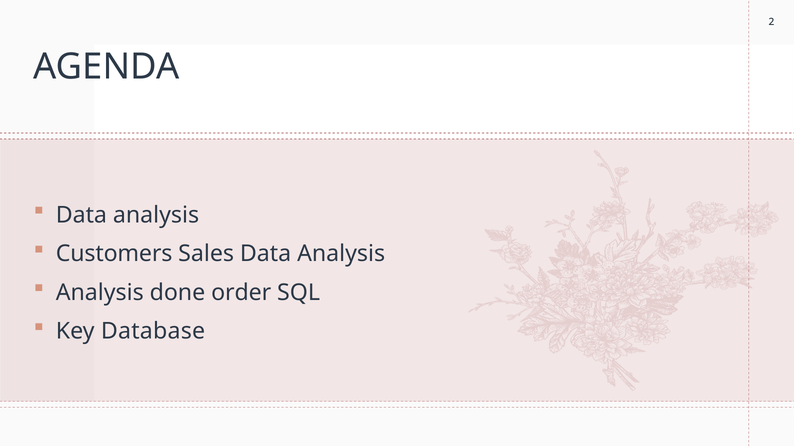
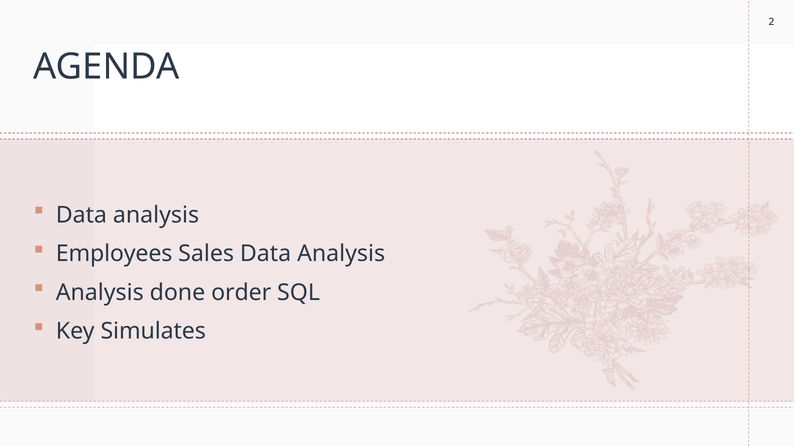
Customers: Customers -> Employees (114, 254)
Database: Database -> Simulates (153, 332)
